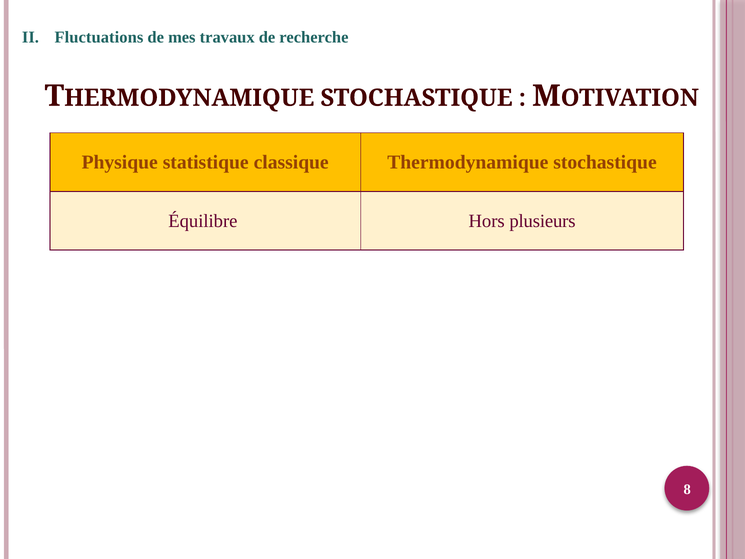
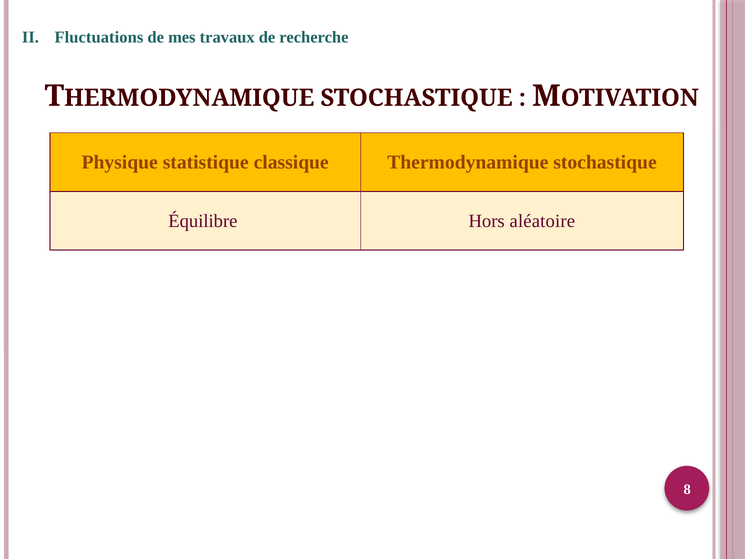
plusieurs: plusieurs -> aléatoire (542, 221)
